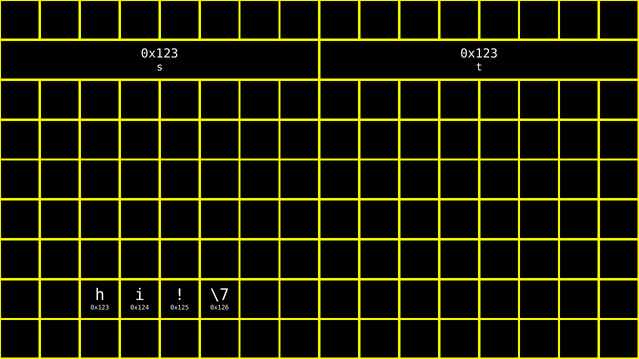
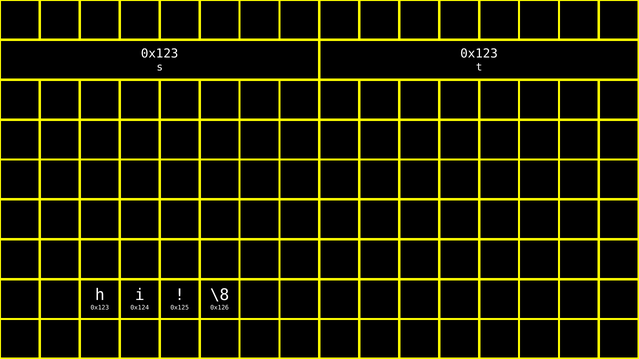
\7: \7 -> \8 (220, 295)
